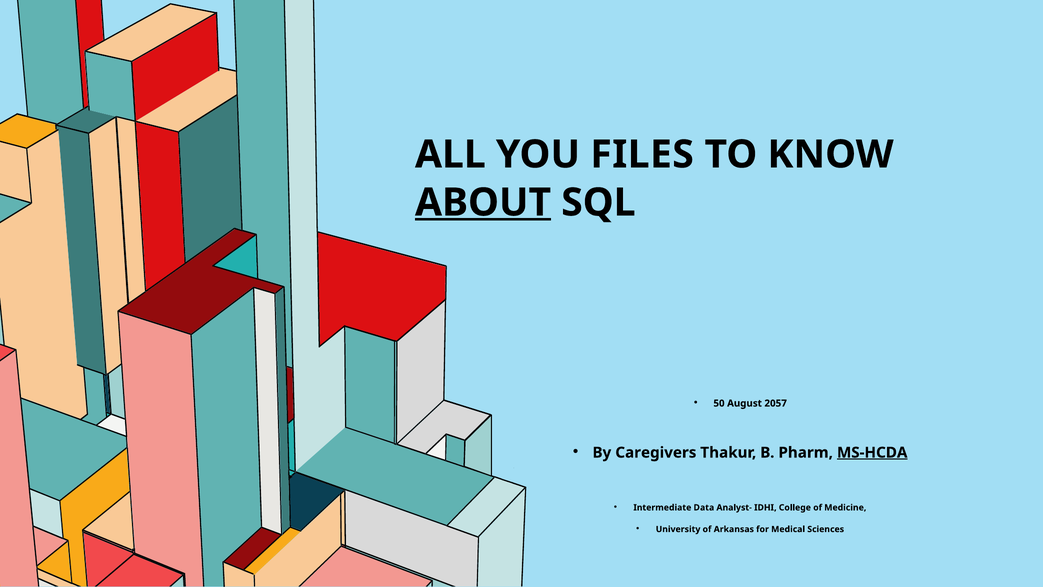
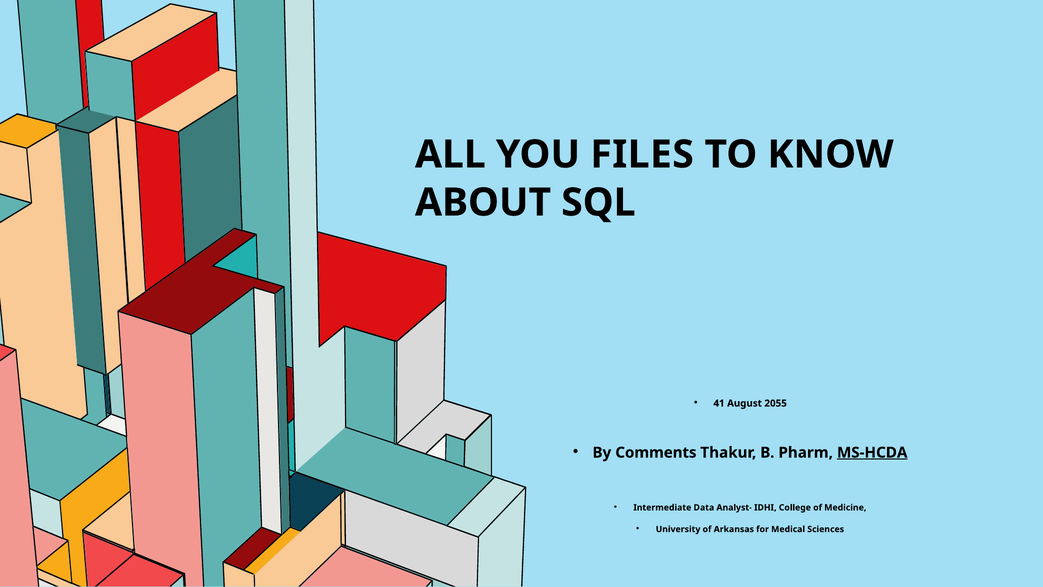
ABOUT underline: present -> none (483, 202)
50: 50 -> 41 (719, 403)
2057: 2057 -> 2055 (776, 403)
Caregivers: Caregivers -> Comments (656, 452)
